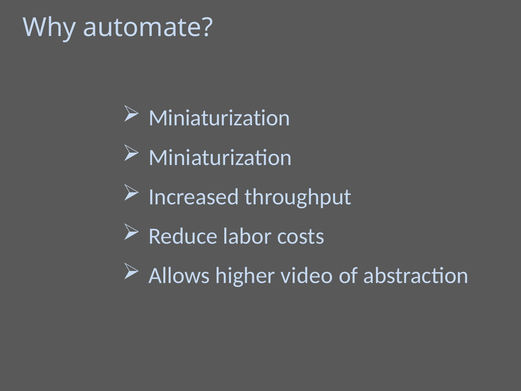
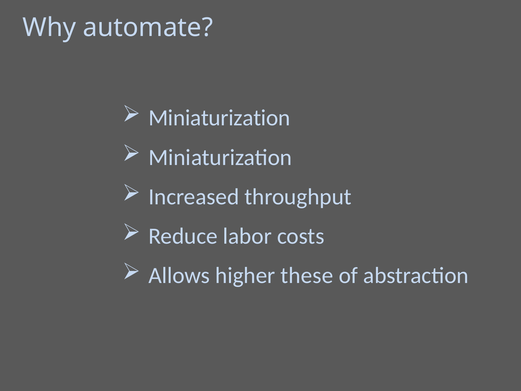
video: video -> these (307, 275)
